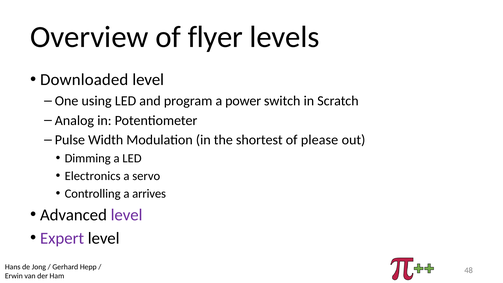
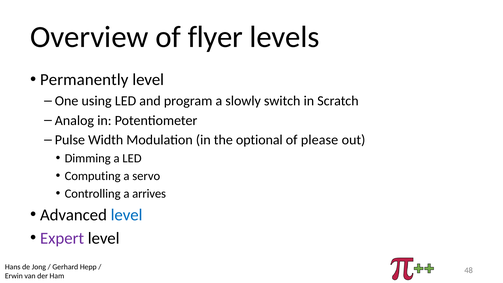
Downloaded: Downloaded -> Permanently (84, 80)
power: power -> slowly (243, 101)
shortest: shortest -> optional (259, 140)
Electronics: Electronics -> Computing (93, 176)
level colour: purple -> blue (127, 215)
